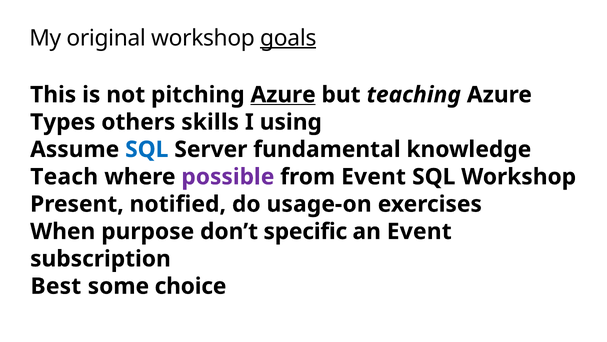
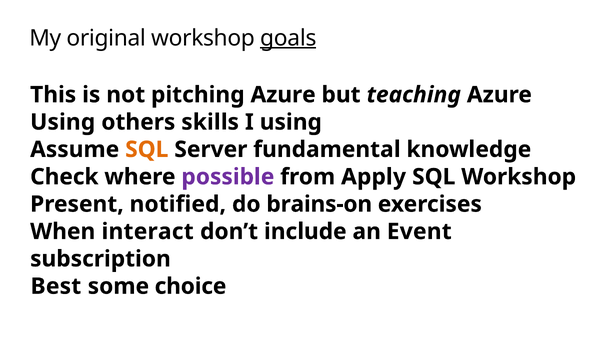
Azure underline: present -> none (283, 95)
Types: Types -> Using (63, 122)
SQL colour: blue -> orange (147, 149)
Teach: Teach -> Check (64, 177)
from Event: Event -> Apply (374, 177)
usage-on: usage-on -> brains-on (319, 204)
purpose: purpose -> interact (148, 231)
specific: specific -> include (305, 231)
